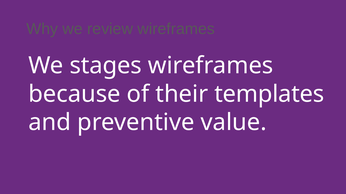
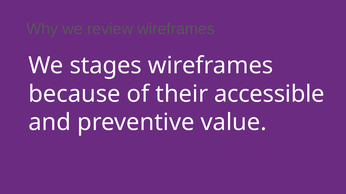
templates: templates -> accessible (269, 94)
